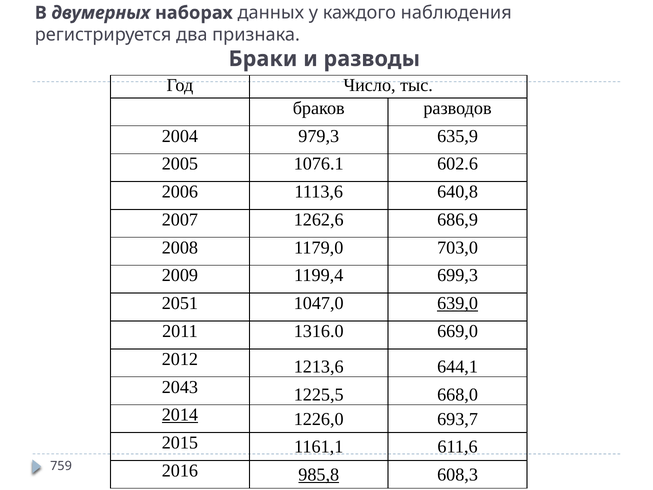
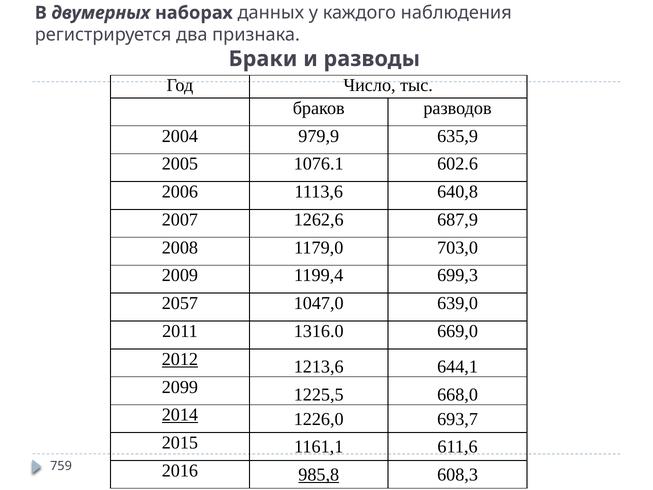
979,3: 979,3 -> 979,9 (319, 136)
686,9: 686,9 -> 687,9 (458, 220)
2051: 2051 -> 2057 (180, 303)
639,0 underline: present -> none (458, 303)
2012 underline: none -> present (180, 359)
2043: 2043 -> 2099 (180, 387)
